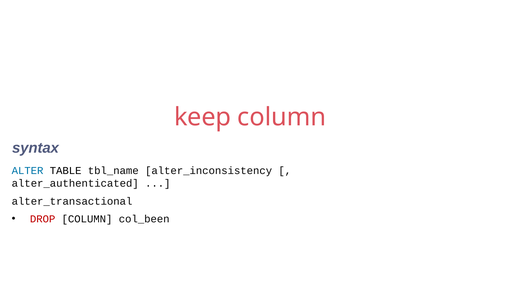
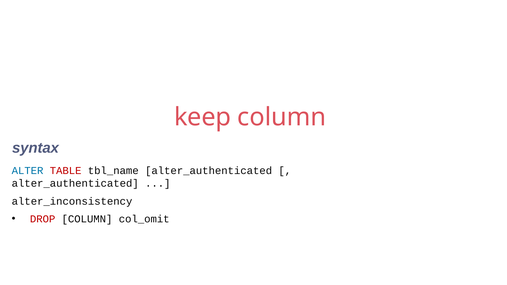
TABLE colour: black -> red (66, 171)
tbl_name alter_inconsistency: alter_inconsistency -> alter_authenticated (209, 171)
alter_transactional: alter_transactional -> alter_inconsistency (72, 201)
col_been: col_been -> col_omit (144, 219)
